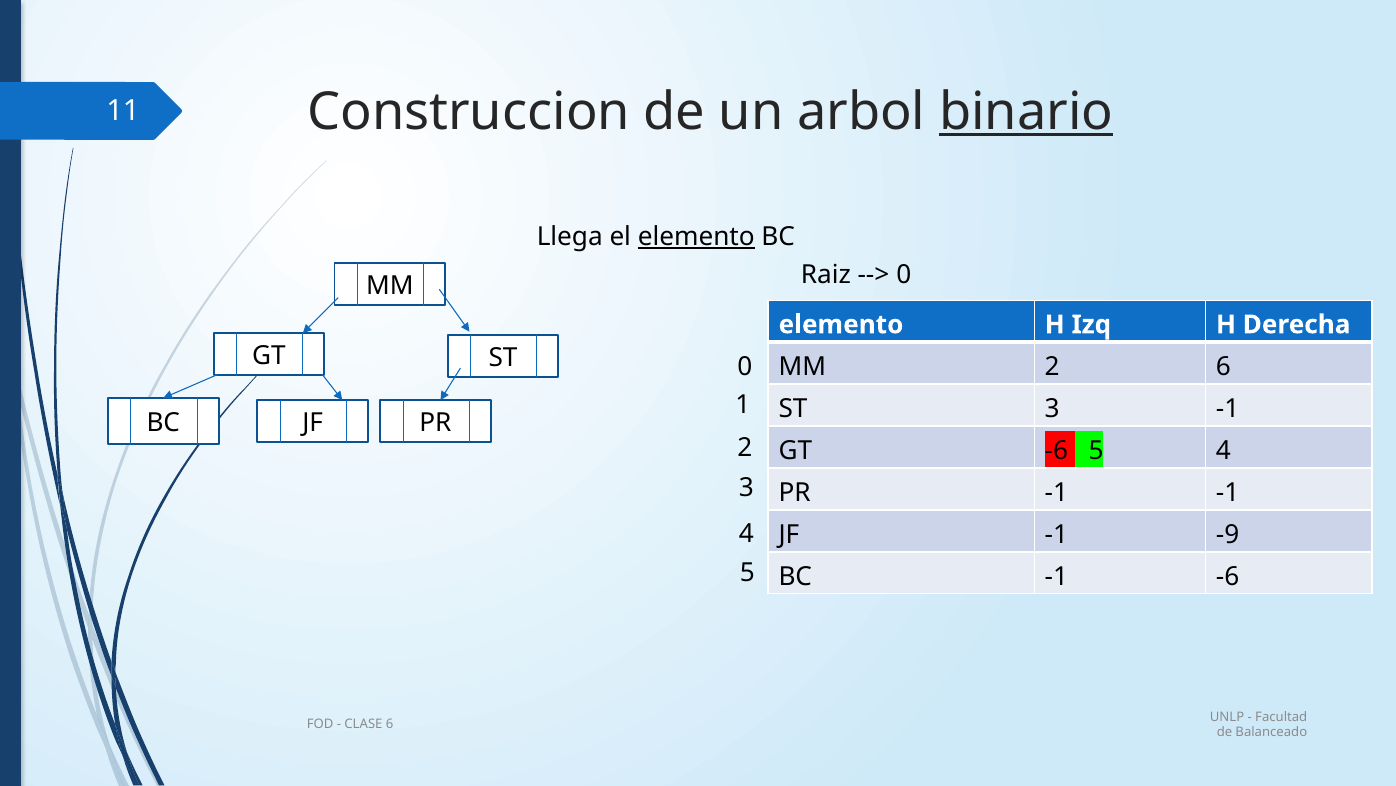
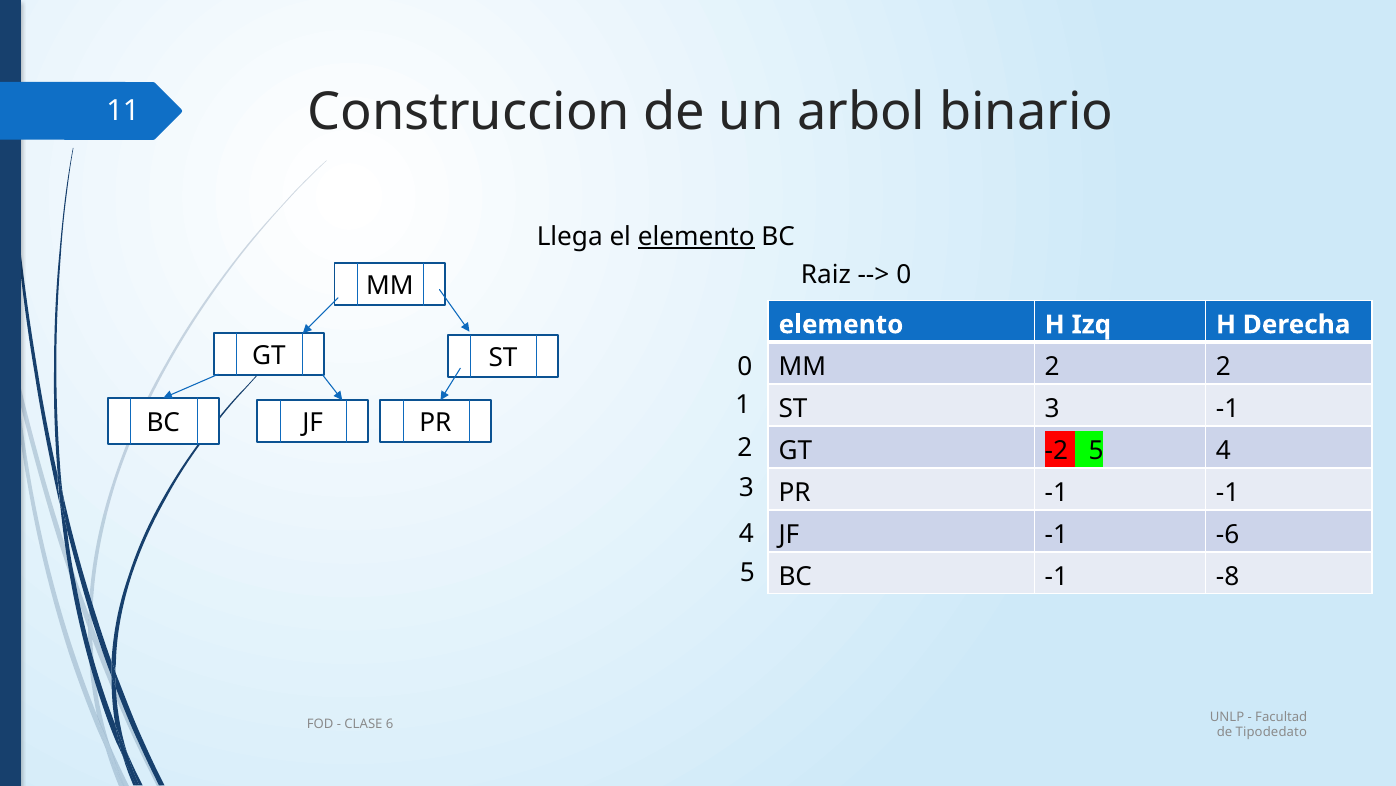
binario underline: present -> none (1026, 112)
2 6: 6 -> 2 (1223, 366)
GT -6: -6 -> -2 (1056, 450)
-9: -9 -> -6 (1228, 534)
-1 -6: -6 -> -8 (1228, 576)
Balanceado: Balanceado -> Tipodedato (1271, 732)
